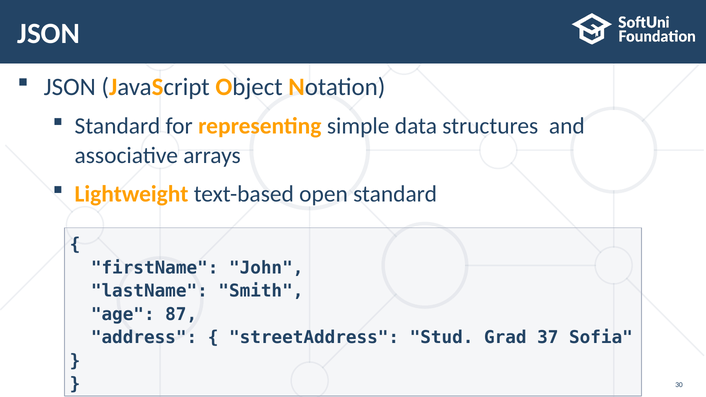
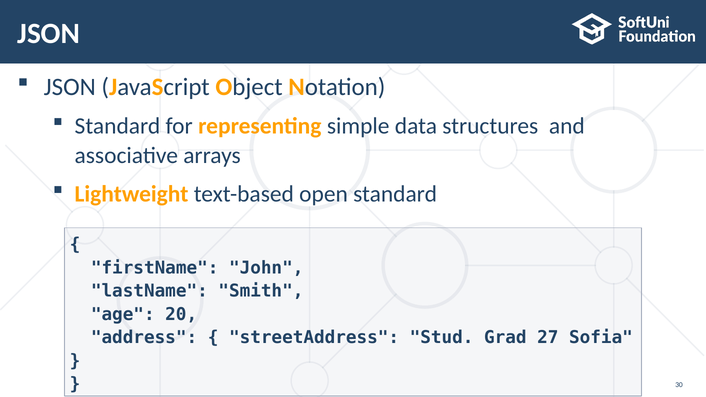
87: 87 -> 20 (181, 314)
37: 37 -> 27 (548, 338)
